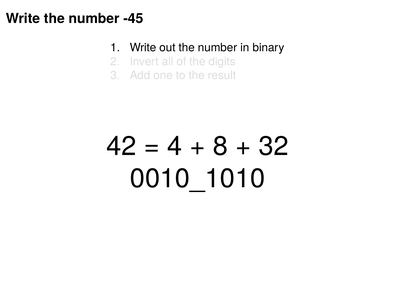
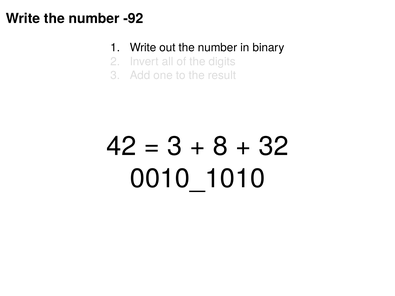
-45: -45 -> -92 (133, 19)
4: 4 -> 3 (175, 146)
